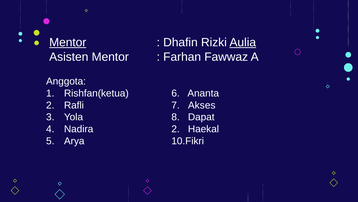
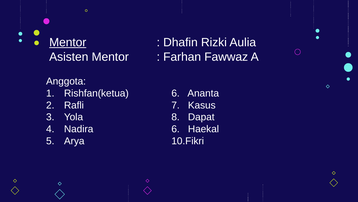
Aulia underline: present -> none (243, 42)
Akses: Akses -> Kasus (202, 105)
Nadira 2: 2 -> 6 (176, 129)
